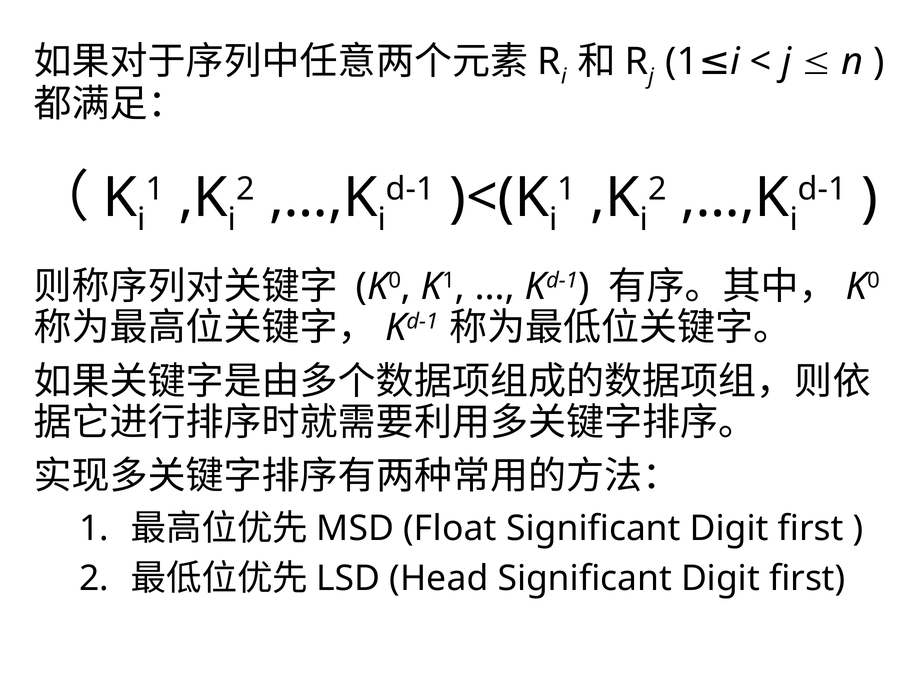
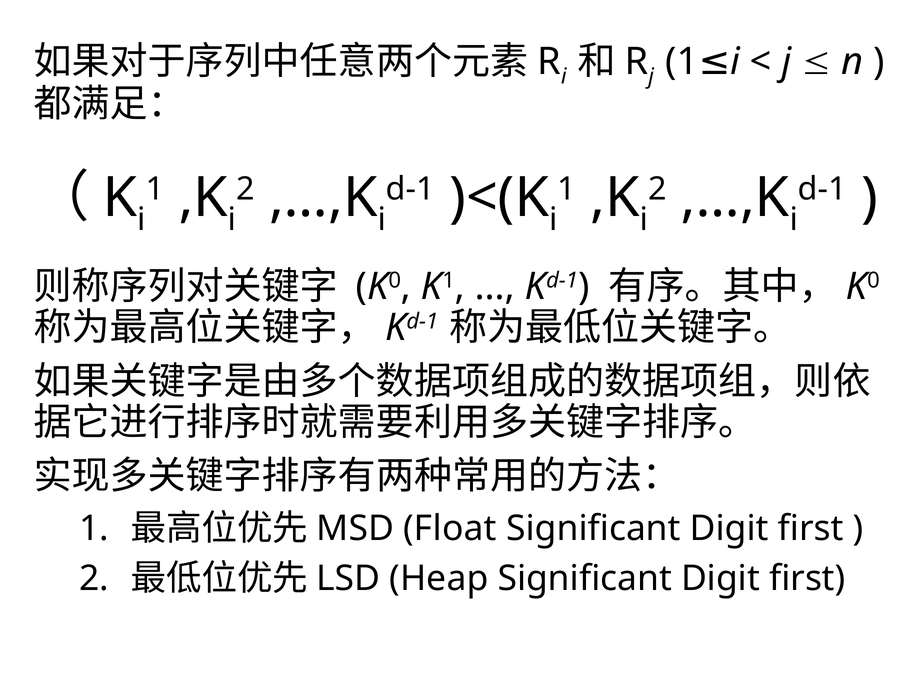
Head: Head -> Heap (439, 578)
